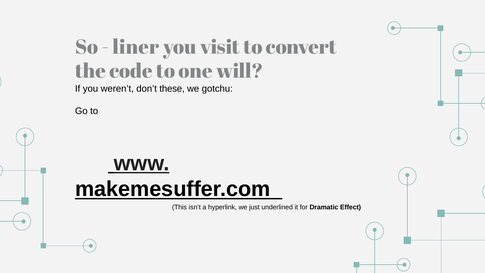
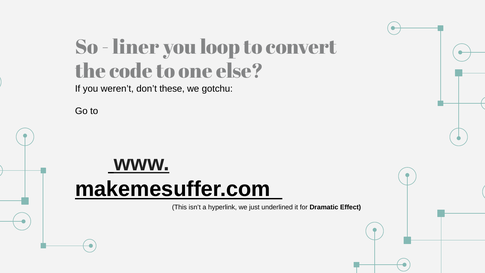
visit: visit -> loop (220, 47)
will: will -> else (240, 71)
